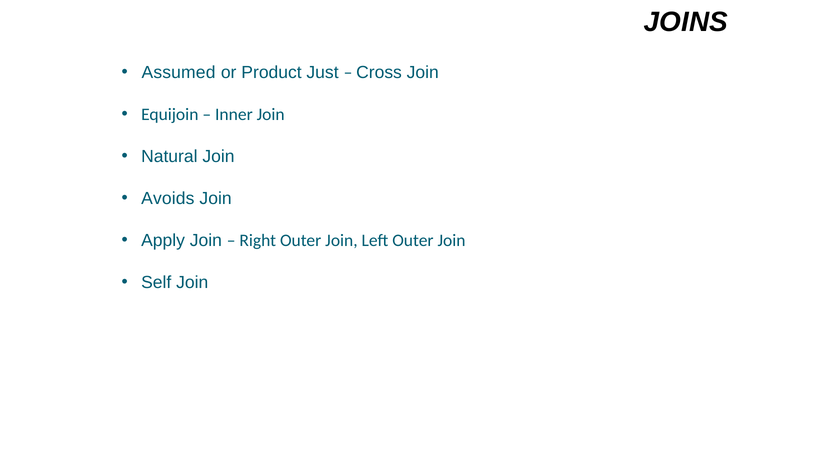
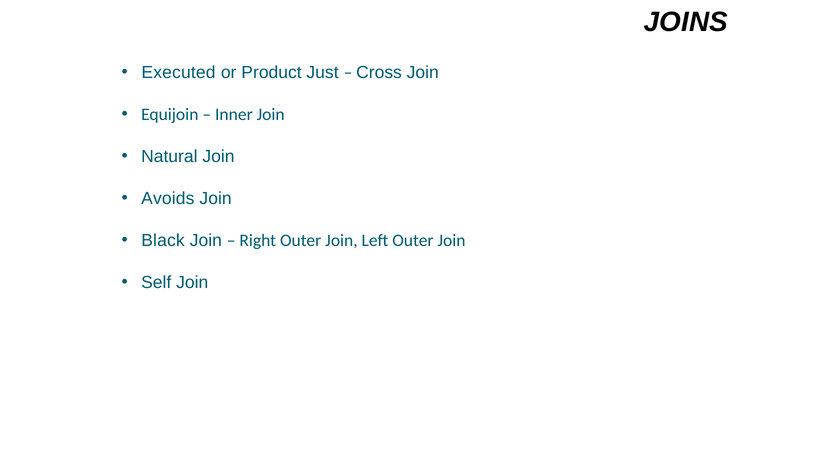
Assumed: Assumed -> Executed (179, 72)
Apply: Apply -> Black (163, 240)
